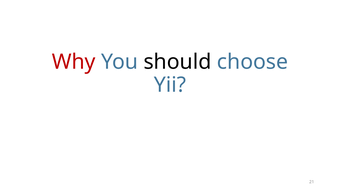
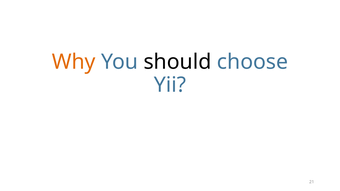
Why colour: red -> orange (74, 62)
